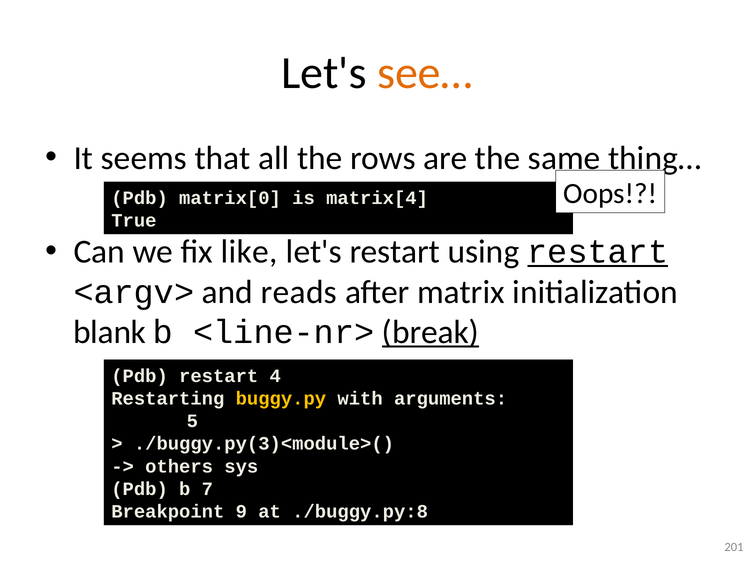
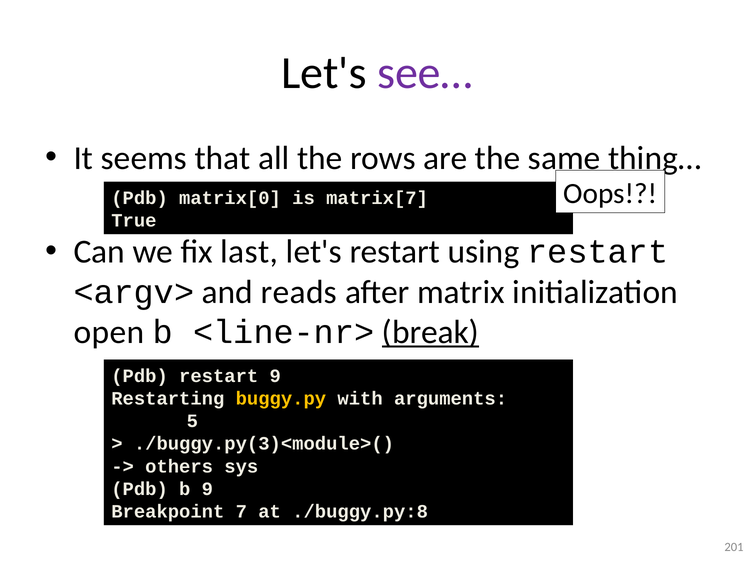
see… colour: orange -> purple (425, 73)
matrix[4: matrix[4 -> matrix[7 (377, 198)
like: like -> last (249, 252)
restart underline: present -> none (598, 252)
blank: blank -> open (109, 332)
restart 4: 4 -> 9 (275, 376)
b 7: 7 -> 9 (207, 489)
9: 9 -> 7 (241, 512)
